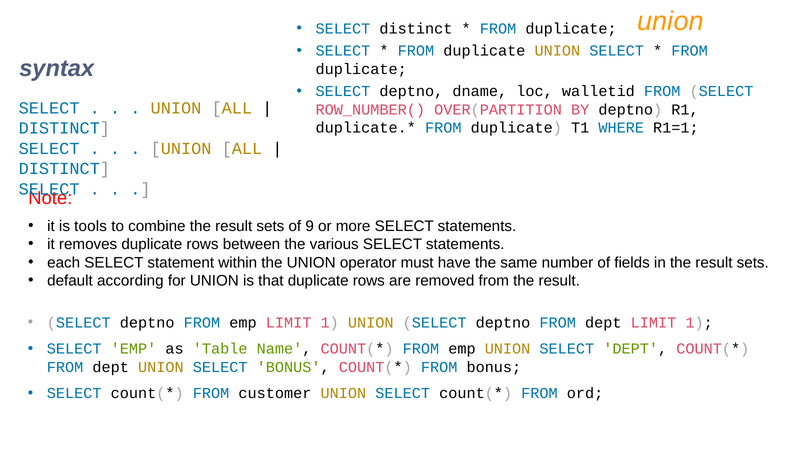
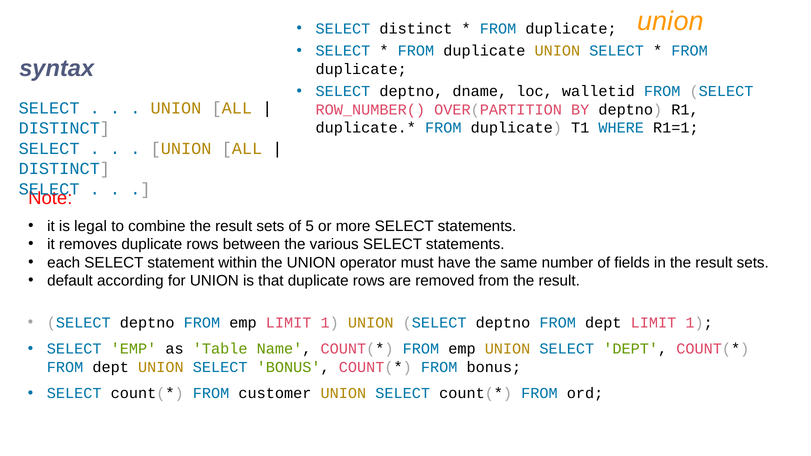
tools: tools -> legal (91, 226)
9: 9 -> 5 (310, 226)
